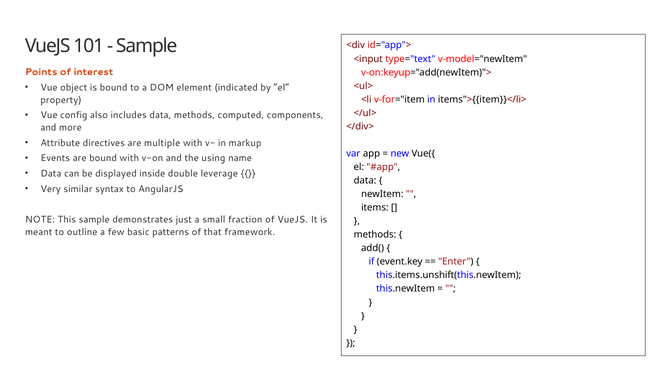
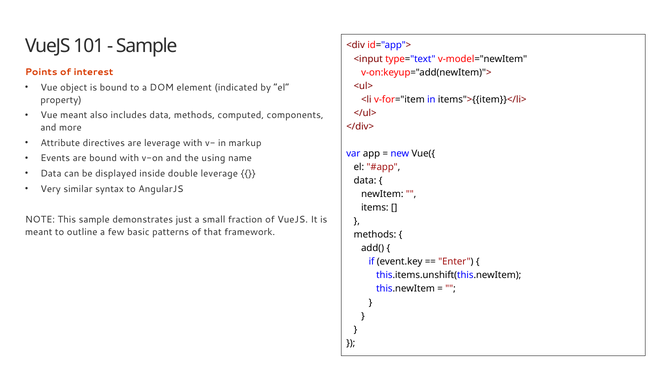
Vue config: config -> meant (74, 115)
are multiple: multiple -> leverage (162, 143)
